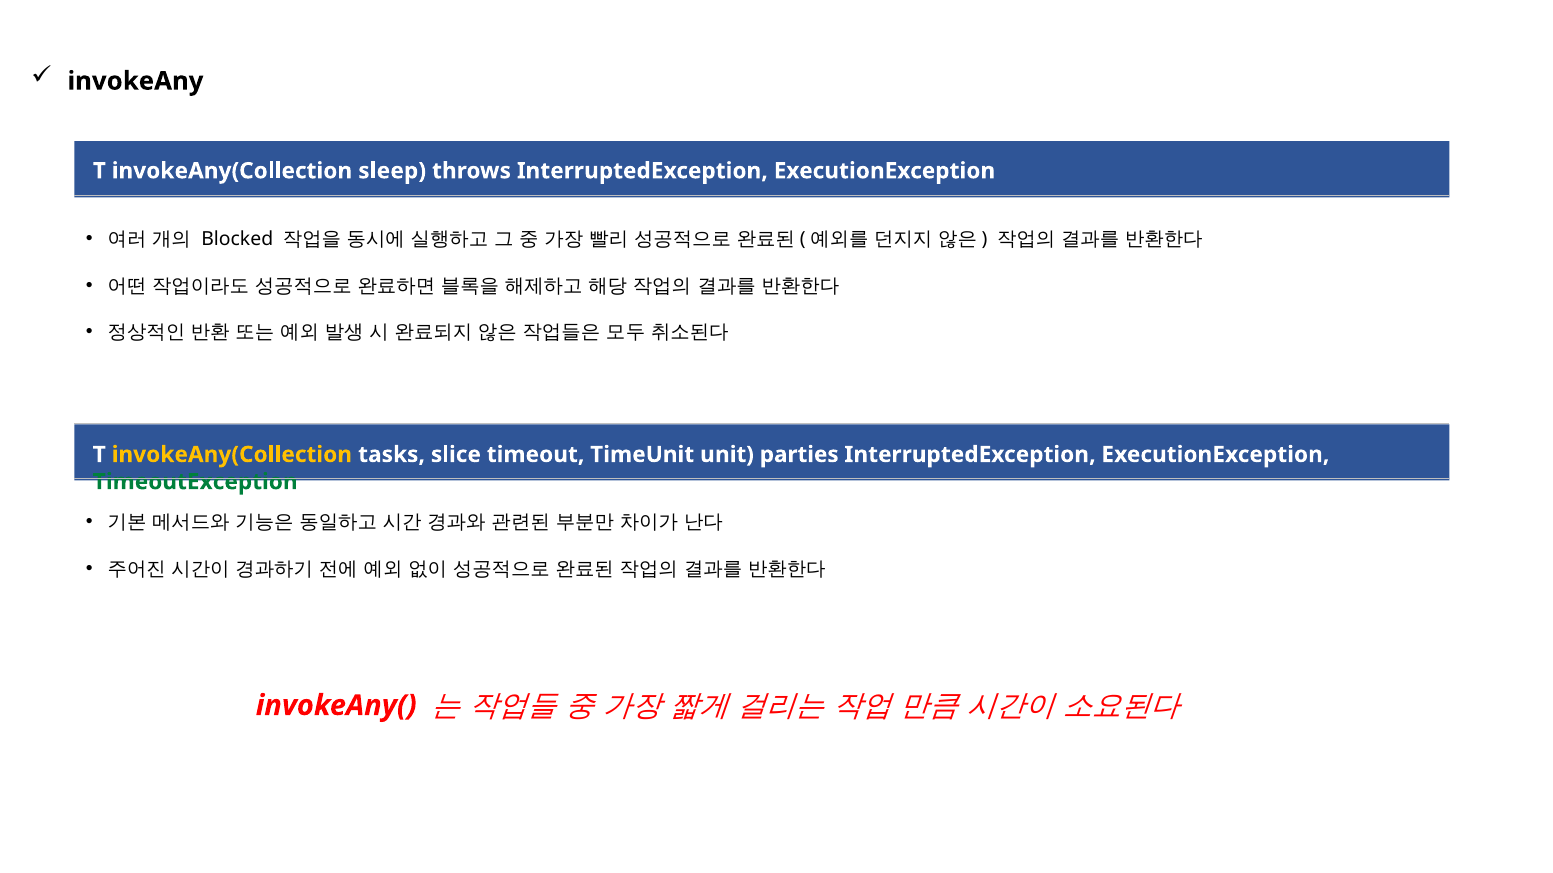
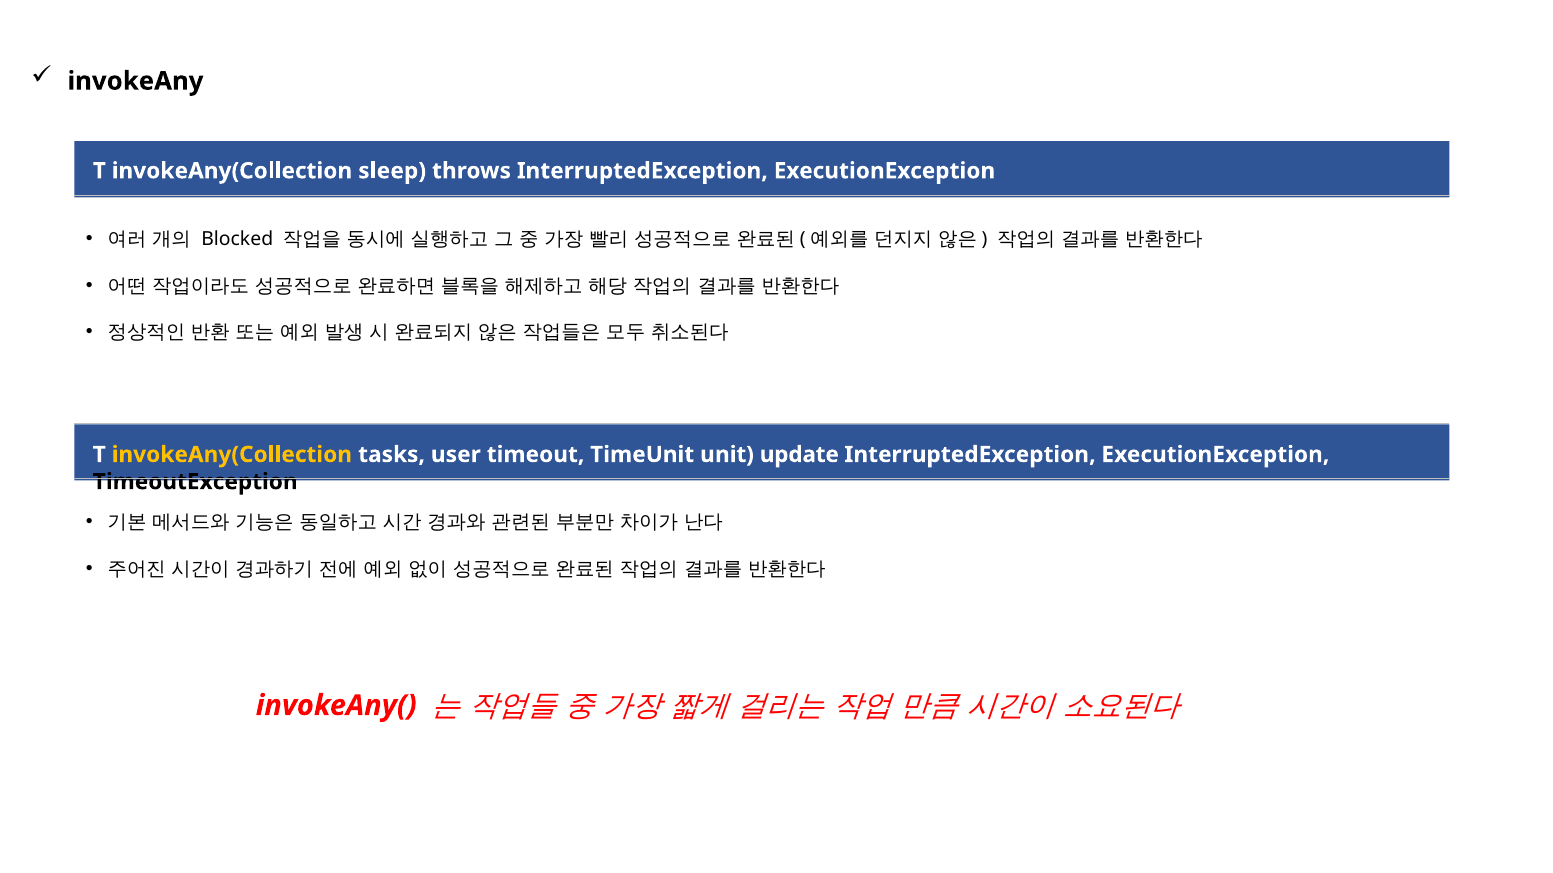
slice: slice -> user (456, 455)
parties: parties -> update (799, 455)
TimeoutException colour: green -> black (195, 482)
